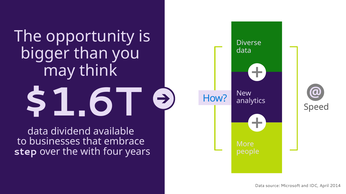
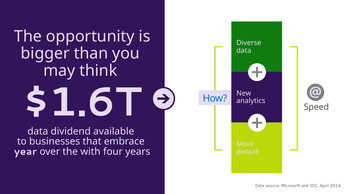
step: step -> year (25, 152)
